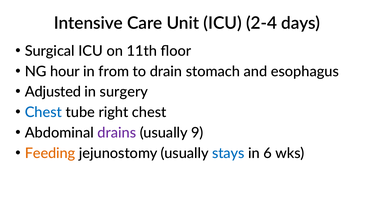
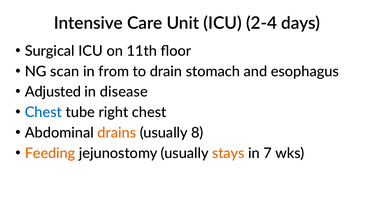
hour: hour -> scan (65, 71)
surgery: surgery -> disease (124, 92)
drains colour: purple -> orange (117, 133)
9: 9 -> 8 (197, 133)
stays colour: blue -> orange (228, 153)
6: 6 -> 7 (268, 153)
